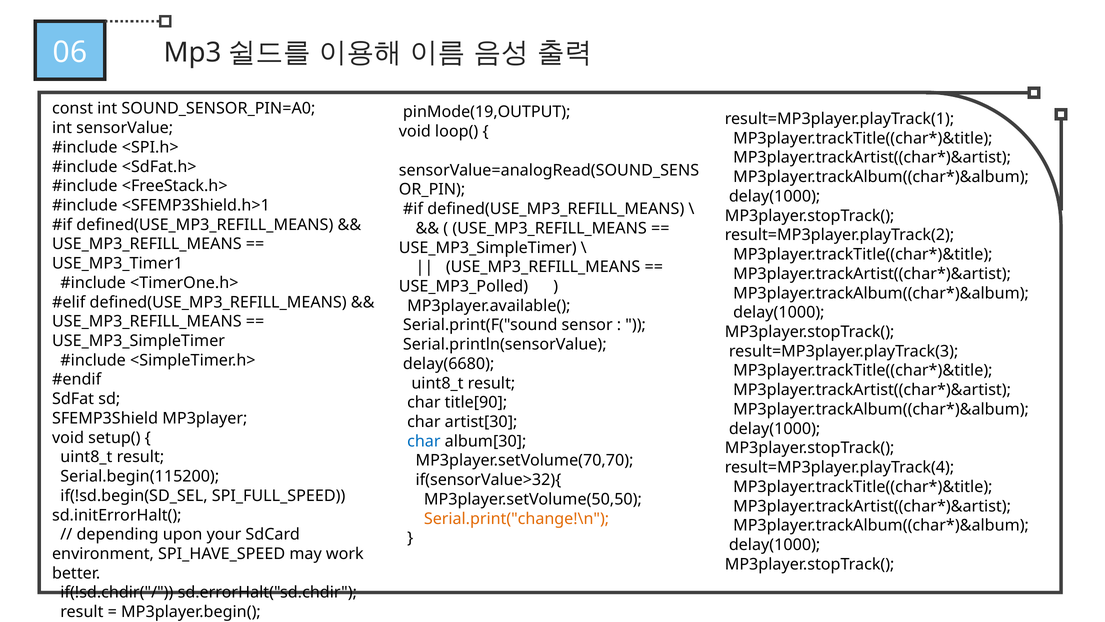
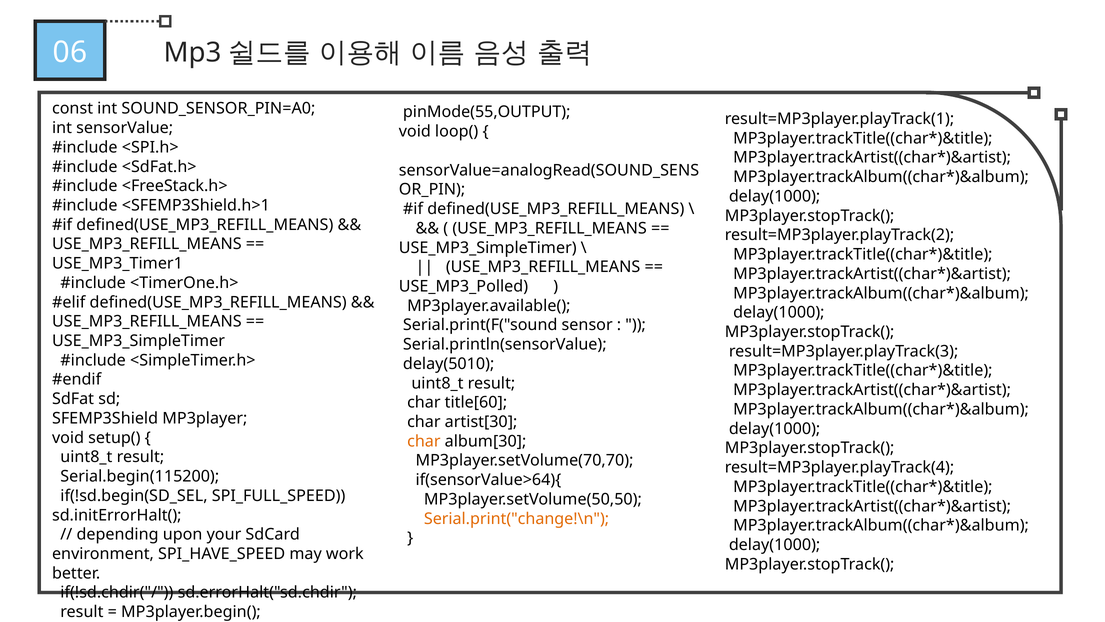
pinMode(19,OUTPUT: pinMode(19,OUTPUT -> pinMode(55,OUTPUT (487, 112)
delay(6680: delay(6680 -> delay(5010 (449, 364)
title[90: title[90 -> title[60 (476, 402)
char colour: blue -> orange (424, 441)
if(sensorValue>32){: if(sensorValue>32){ -> if(sensorValue>64){ (488, 480)
